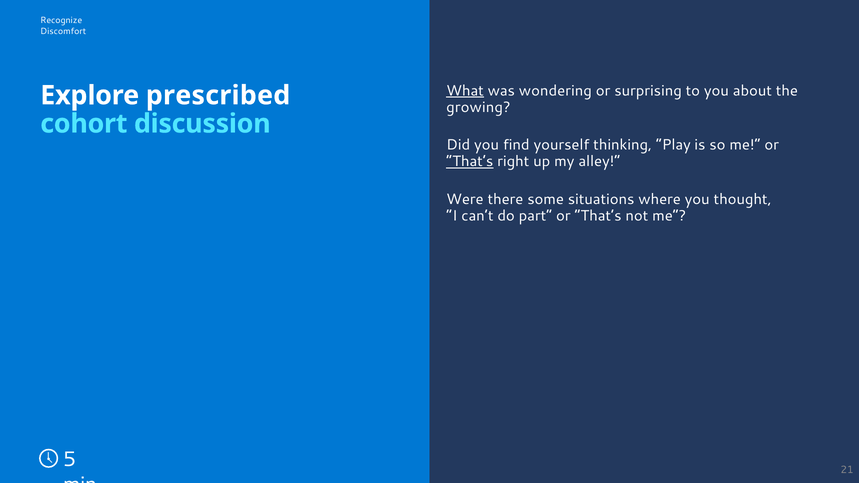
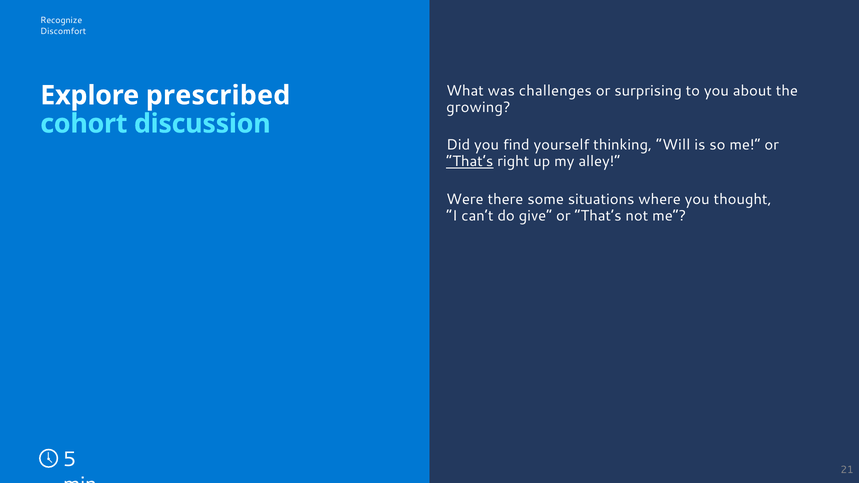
What underline: present -> none (465, 91)
wondering: wondering -> challenges (555, 91)
Play: Play -> Will (673, 145)
part: part -> give (535, 216)
